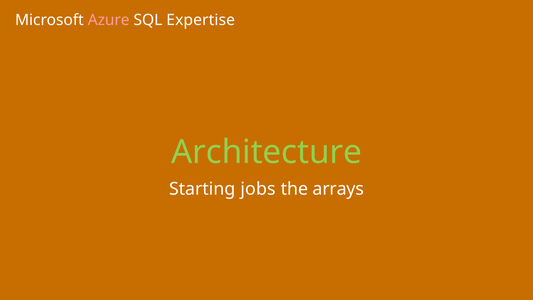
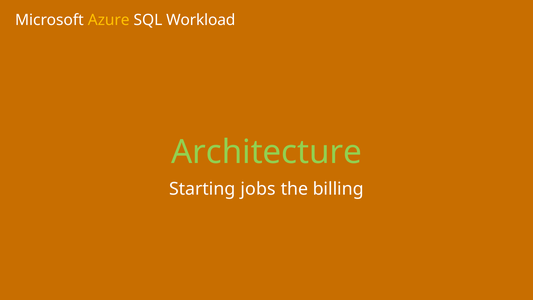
Azure colour: pink -> yellow (109, 20)
Expertise: Expertise -> Workload (201, 20)
arrays: arrays -> billing (338, 189)
